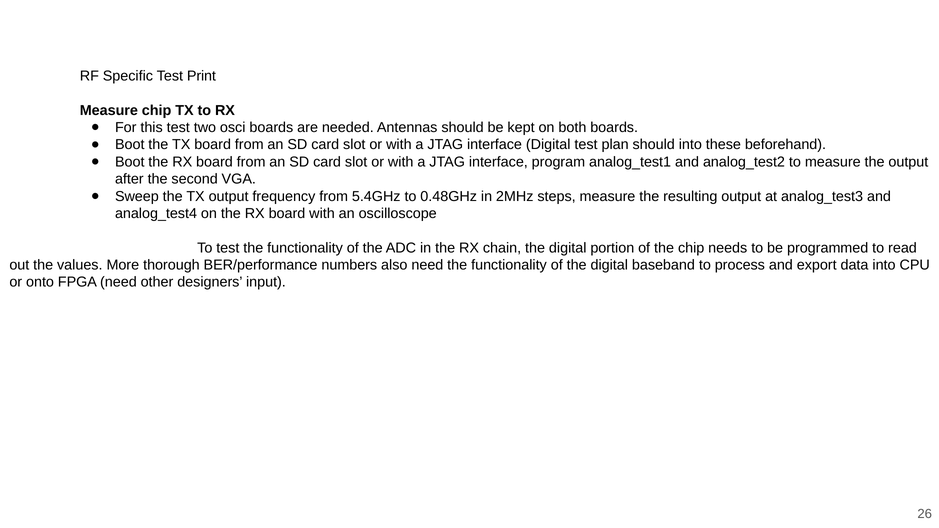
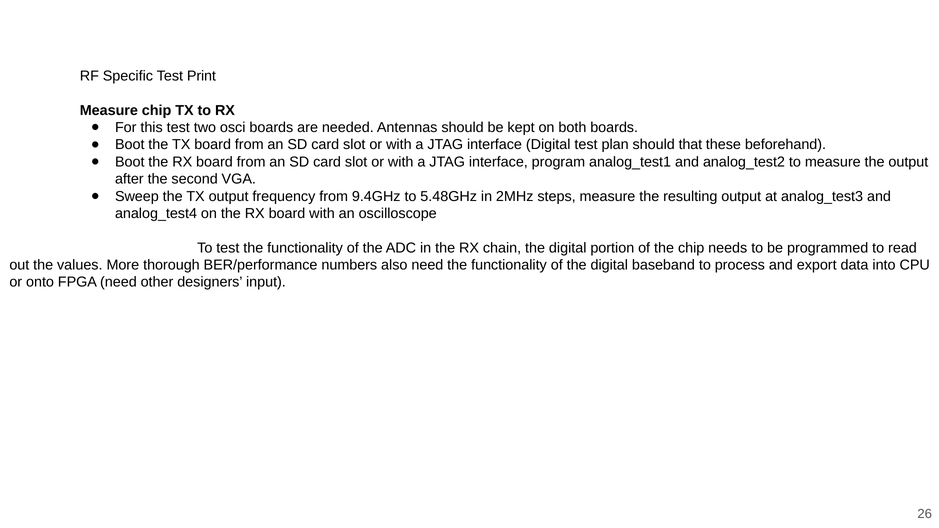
should into: into -> that (690, 145)
5.4GHz: 5.4GHz -> 9.4GHz (376, 196)
0.48GHz: 0.48GHz -> 5.48GHz (449, 196)
